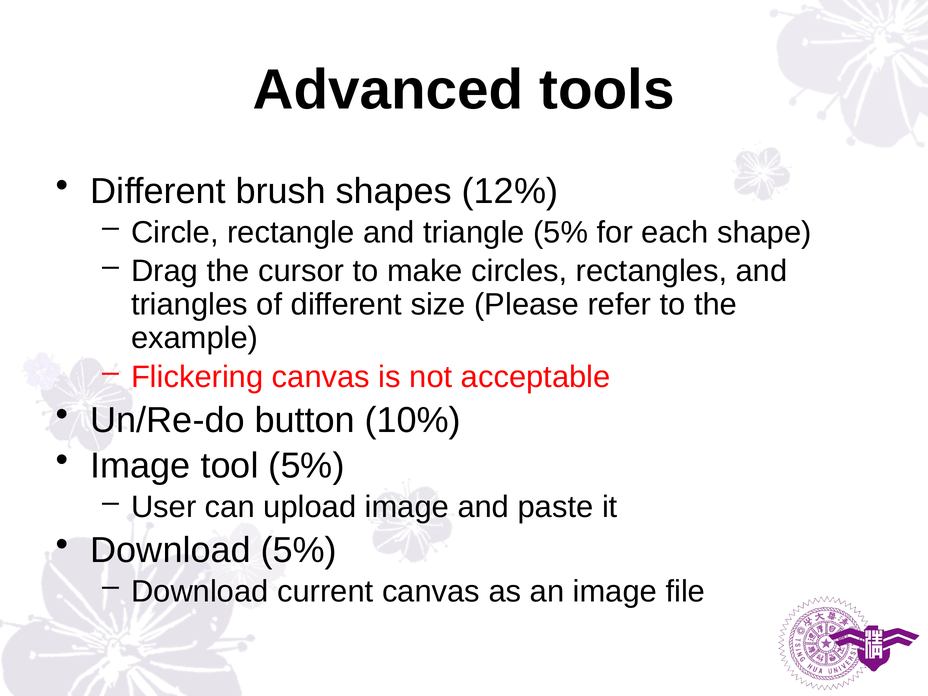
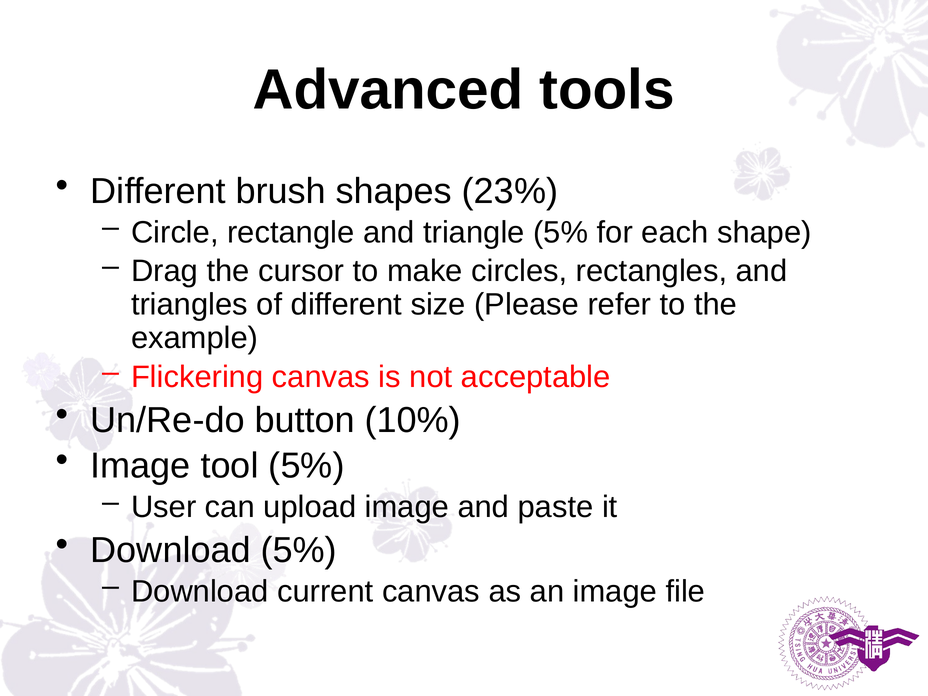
12%: 12% -> 23% (510, 191)
